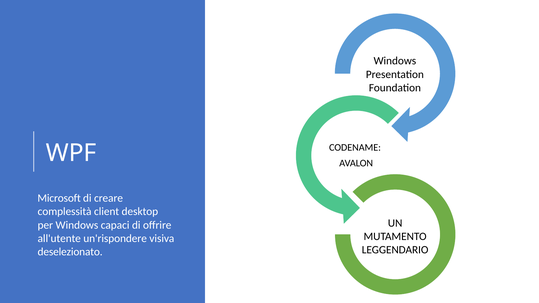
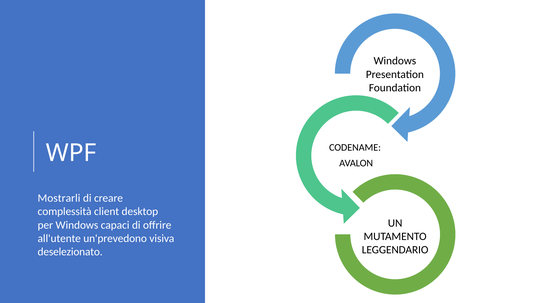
Microsoft: Microsoft -> Mostrarli (59, 198)
un'rispondere: un'rispondere -> un'prevedono (115, 239)
